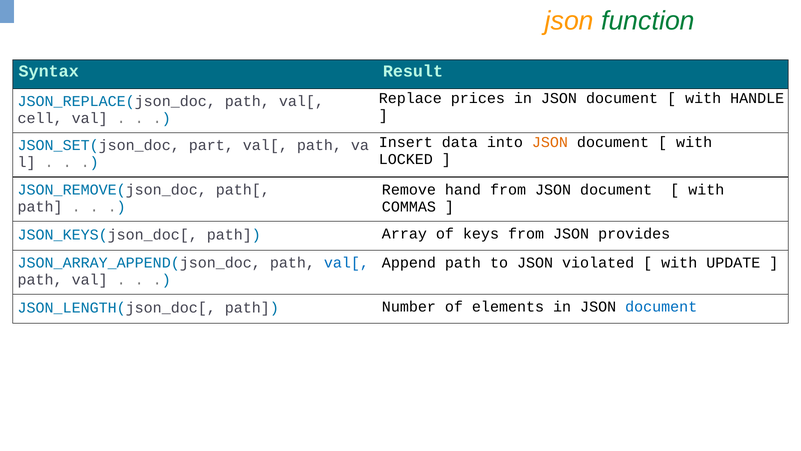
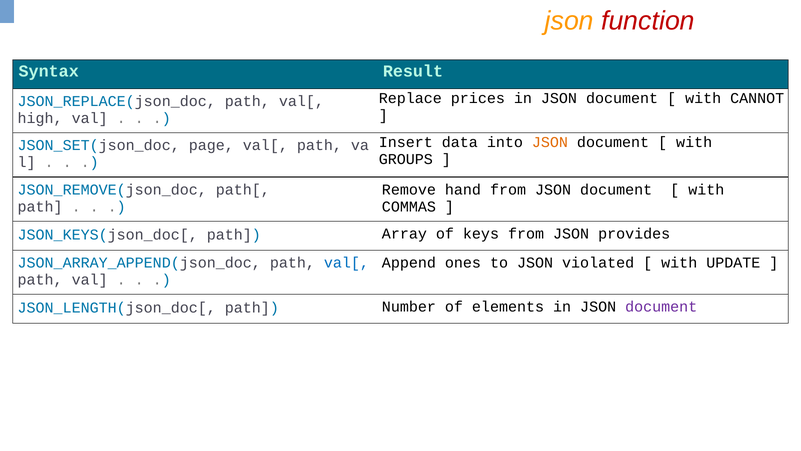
function colour: green -> red (648, 21)
HANDLE: HANDLE -> CANNOT (757, 98)
cell: cell -> high (40, 118)
part: part -> page (211, 145)
LOCKED: LOCKED -> GROUPS (406, 159)
Append path: path -> ones (463, 262)
document colour: blue -> purple (661, 307)
